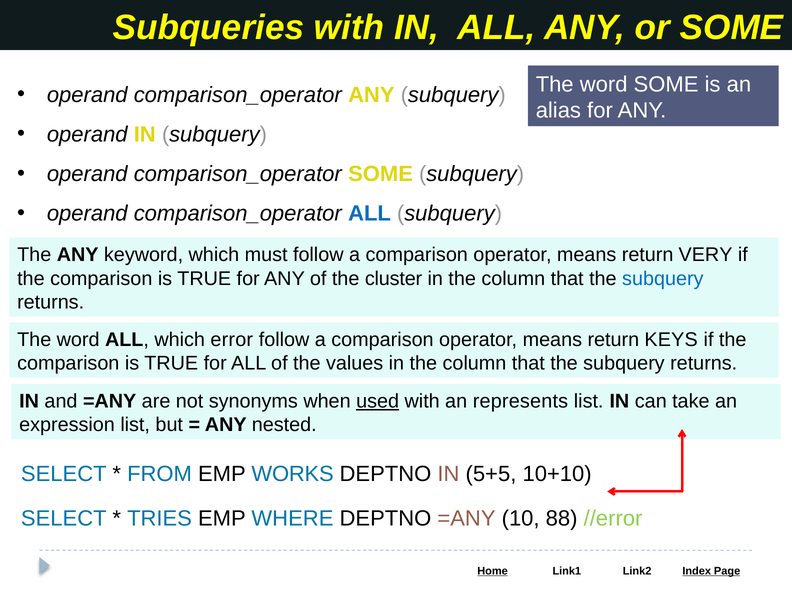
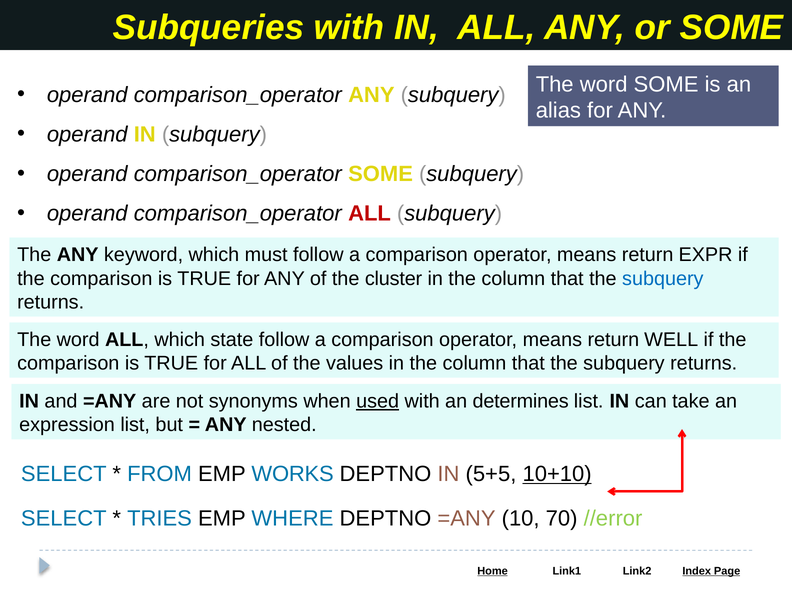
ALL colour: blue -> red (370, 214)
VERY: VERY -> EXPR (706, 255)
error: error -> state (232, 340)
KEYS: KEYS -> WELL (671, 340)
represents: represents -> determines (521, 401)
10+10 underline: none -> present (557, 474)
88: 88 -> 70 (562, 519)
